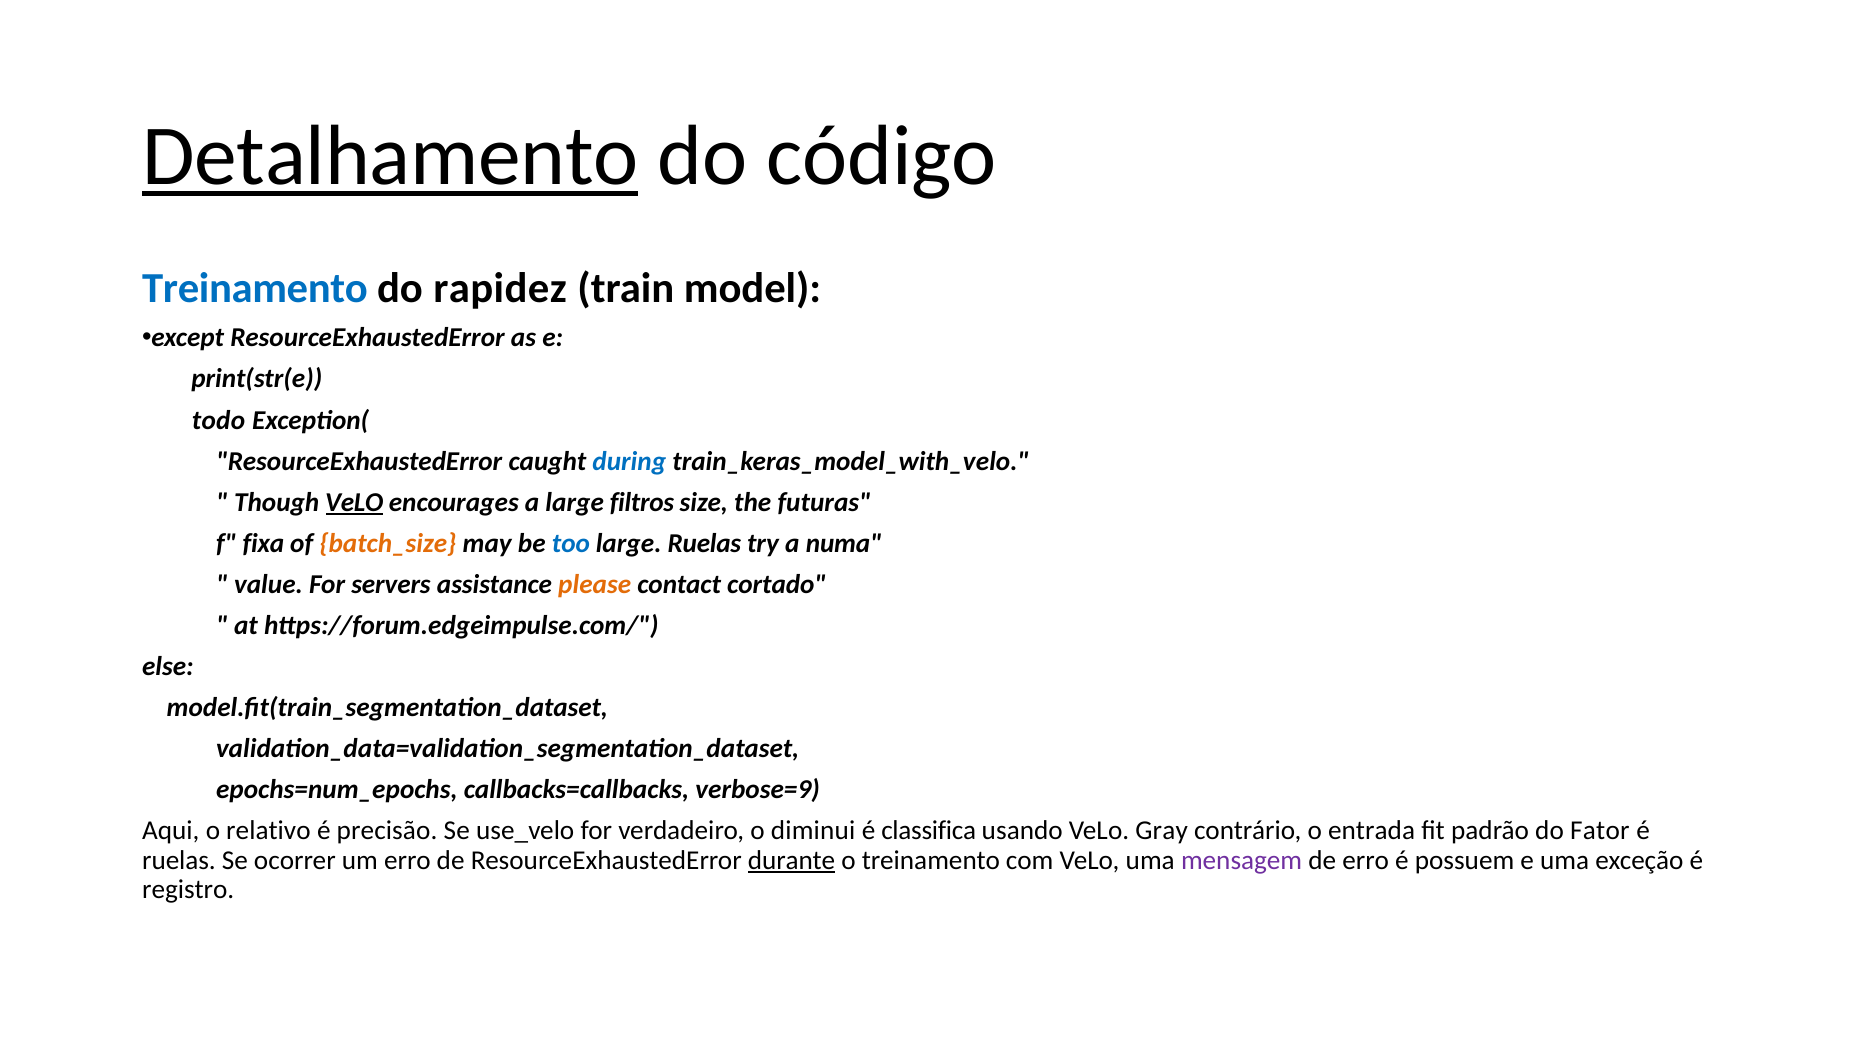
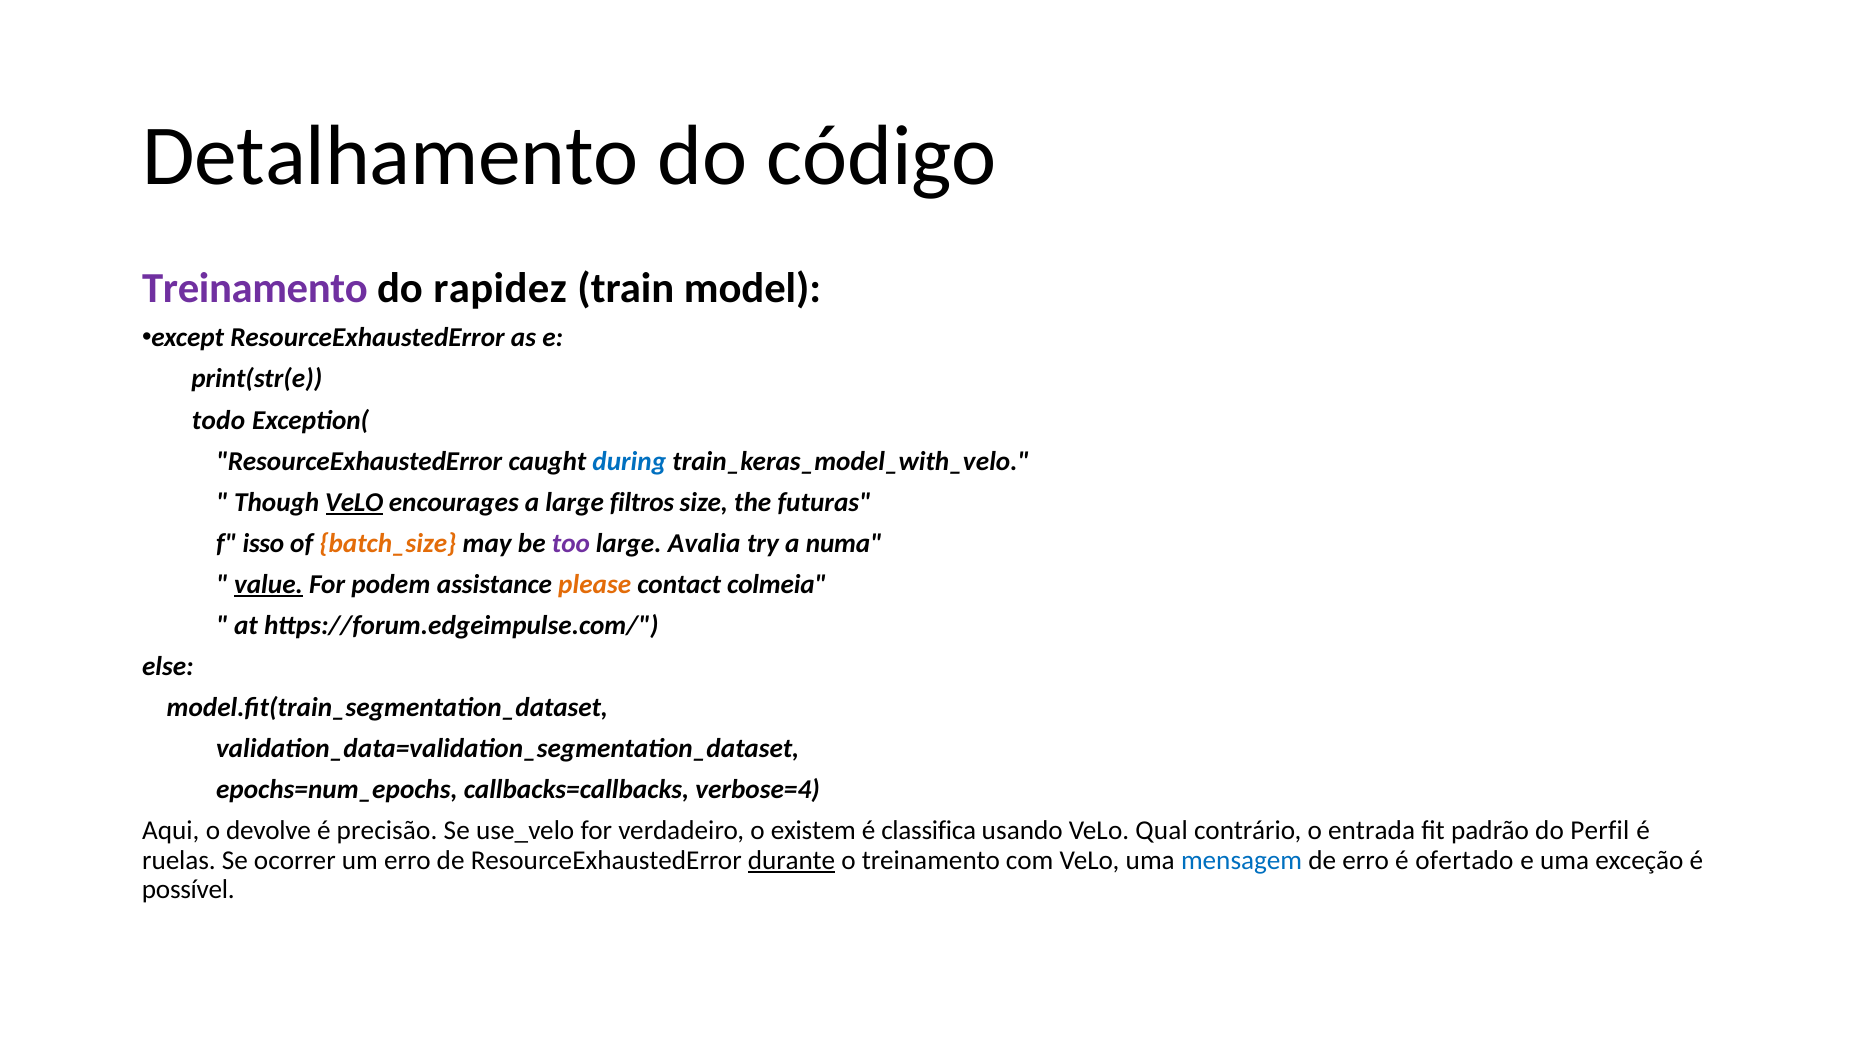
Detalhamento underline: present -> none (390, 157)
Treinamento colour: blue -> purple (255, 288)
fixa: fixa -> isso (263, 543)
too colour: blue -> purple (571, 543)
large Ruelas: Ruelas -> Avalia (704, 543)
value underline: none -> present (268, 584)
servers: servers -> podem (391, 584)
contact cortado: cortado -> colmeia (777, 584)
verbose=9: verbose=9 -> verbose=4 (758, 790)
relativo: relativo -> devolve (269, 831)
diminui: diminui -> existem (813, 831)
Gray: Gray -> Qual (1162, 831)
Fator: Fator -> Perfil (1600, 831)
mensagem colour: purple -> blue (1242, 860)
possuem: possuem -> ofertado (1464, 860)
registro: registro -> possível (188, 890)
